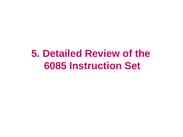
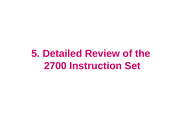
6085: 6085 -> 2700 (55, 66)
